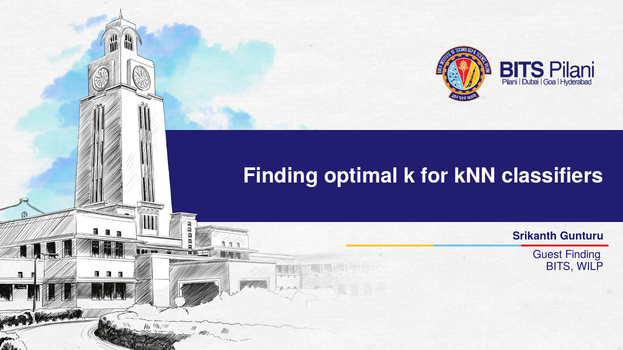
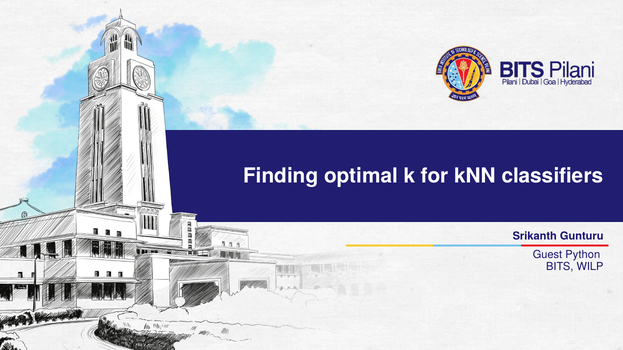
Guest Finding: Finding -> Python (583, 255)
